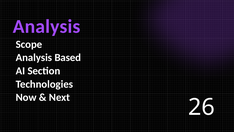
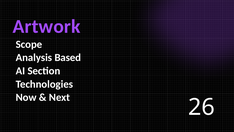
Analysis: Analysis -> Artwork (47, 26)
